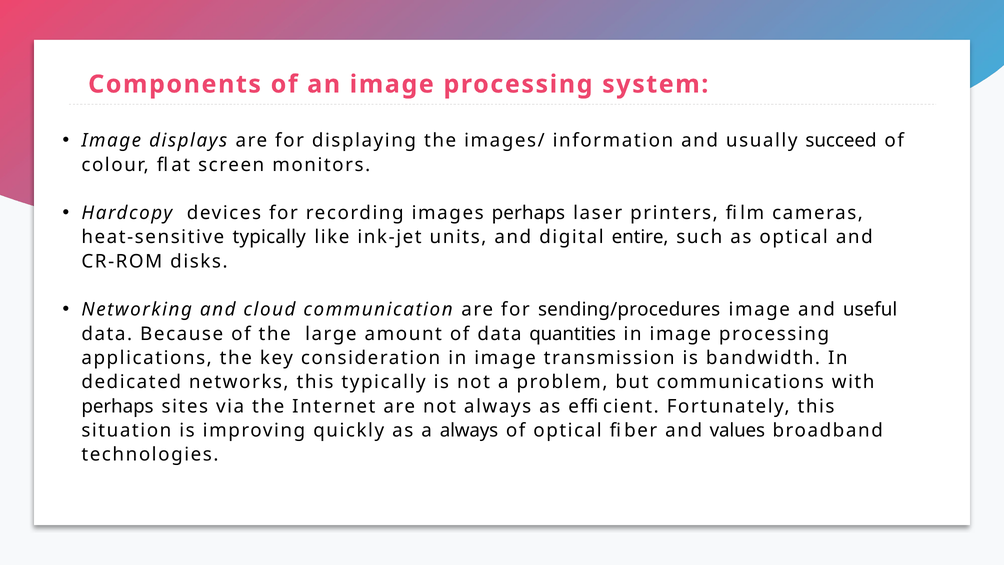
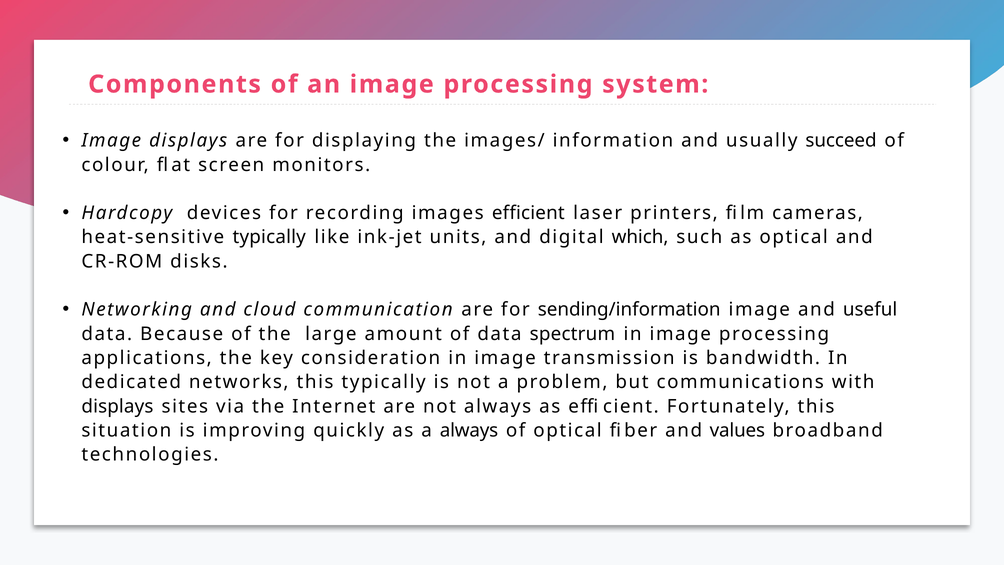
images perhaps: perhaps -> efficient (528, 213)
entire: entire -> which (640, 237)
sending/procedures: sending/procedures -> sending/information (629, 310)
quantities: quantities -> spectrum (572, 334)
perhaps: perhaps -> displays (117, 406)
